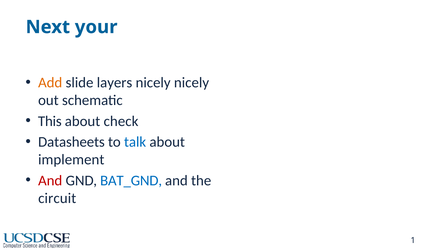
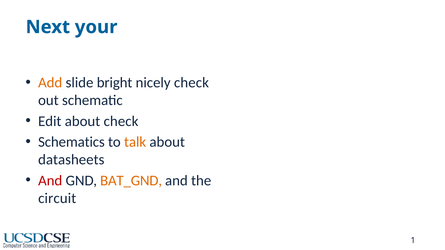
layers: layers -> bright (115, 83)
nicely nicely: nicely -> check (191, 83)
This: This -> Edit (50, 121)
Datasheets: Datasheets -> Schematics (71, 142)
talk colour: blue -> orange (135, 142)
implement: implement -> datasheets (71, 160)
BAT_GND colour: blue -> orange (131, 181)
